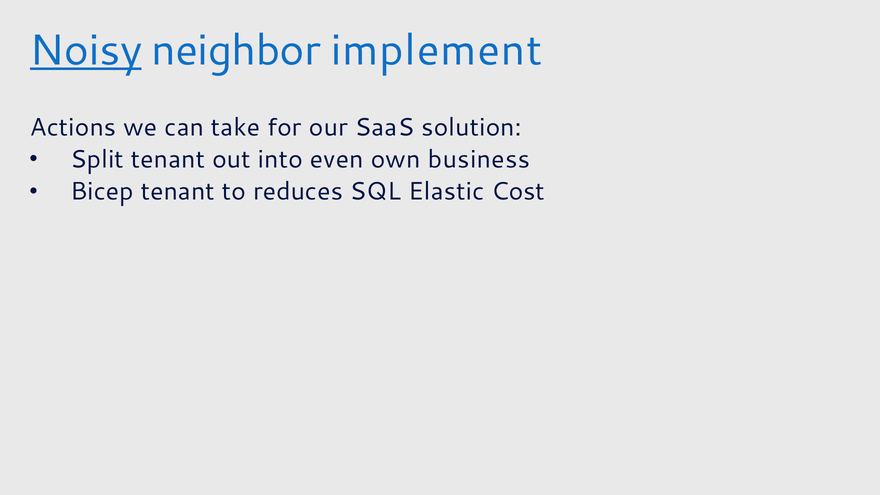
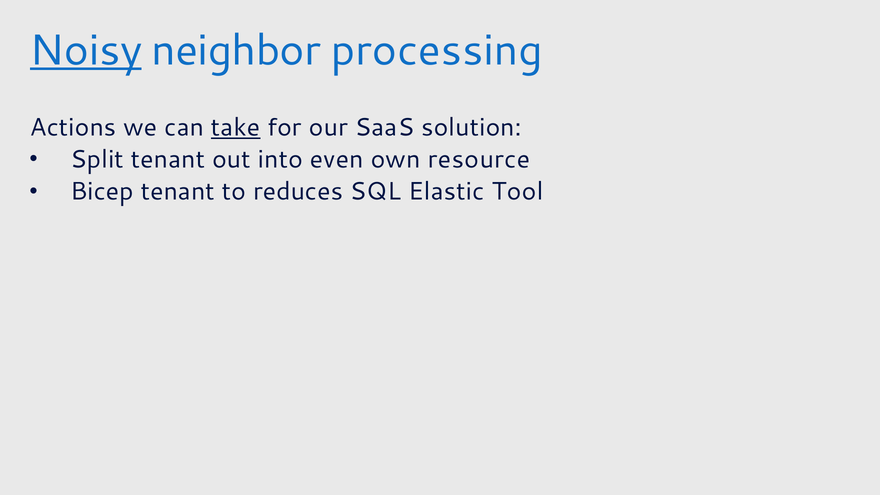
implement: implement -> processing (437, 50)
take underline: none -> present (236, 127)
business: business -> resource (479, 159)
Cost: Cost -> Tool (518, 192)
